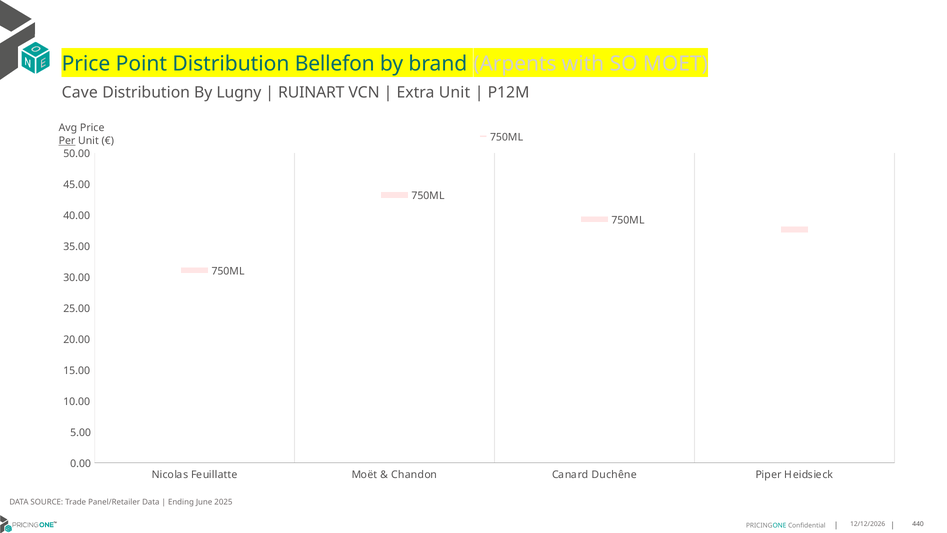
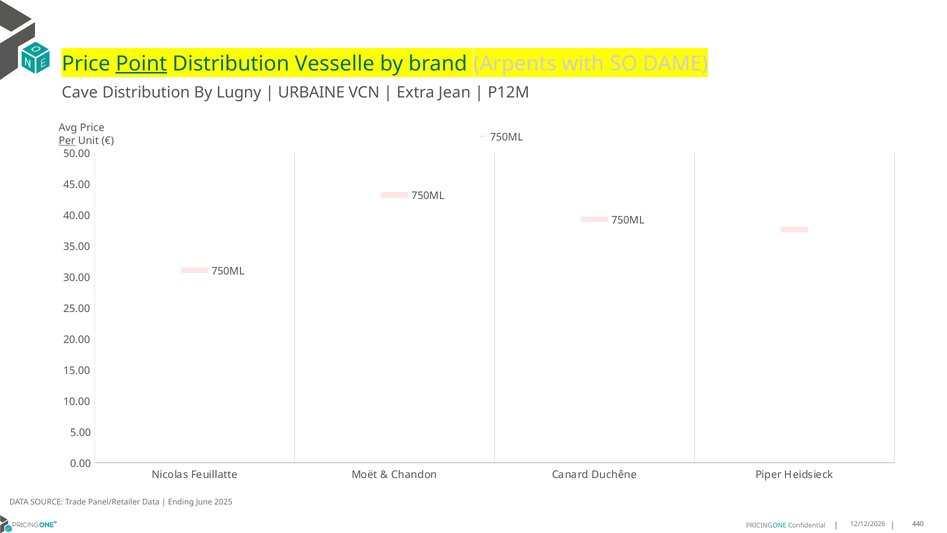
Point underline: none -> present (141, 64)
Bellefon: Bellefon -> Vesselle (335, 64)
MOET: MOET -> DAME (675, 64)
RUINART: RUINART -> URBAINE (311, 92)
Extra Unit: Unit -> Jean (455, 92)
